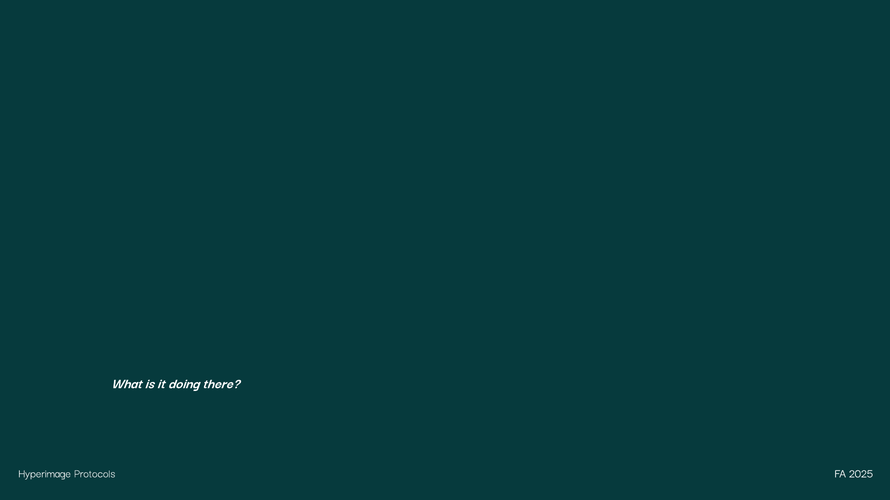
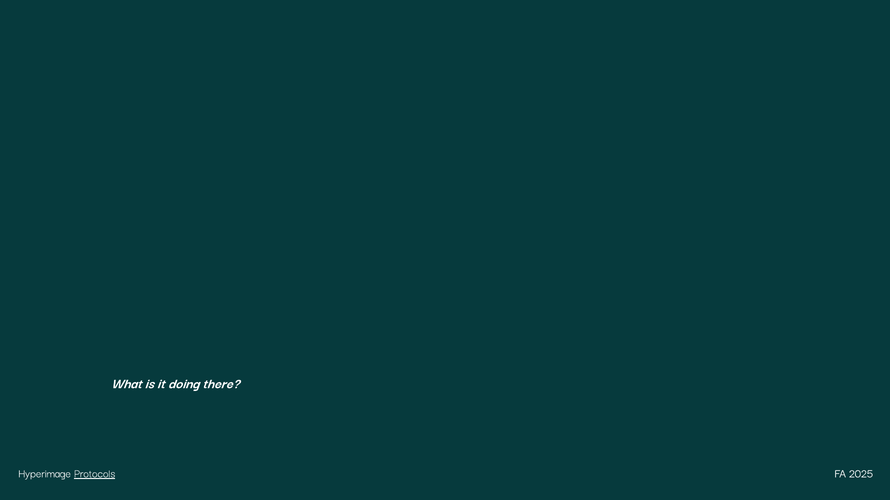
Protocols underline: none -> present (95, 474)
